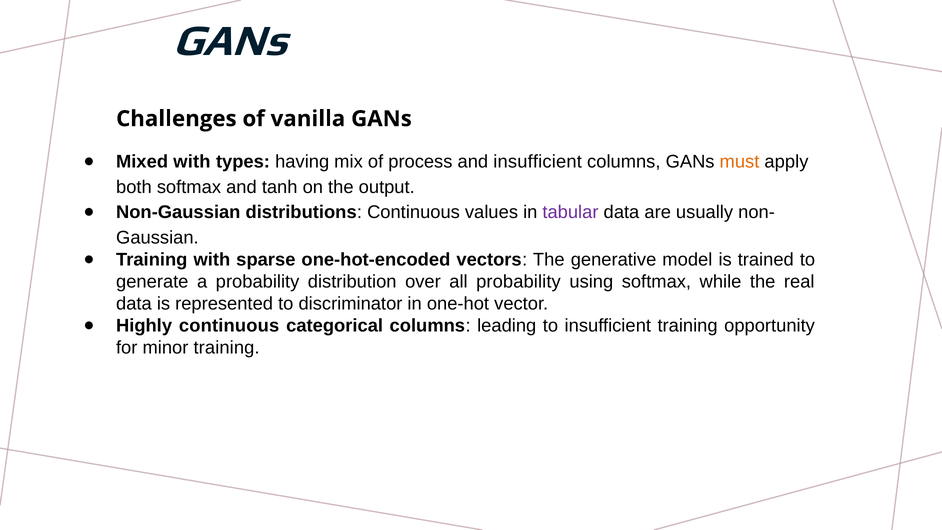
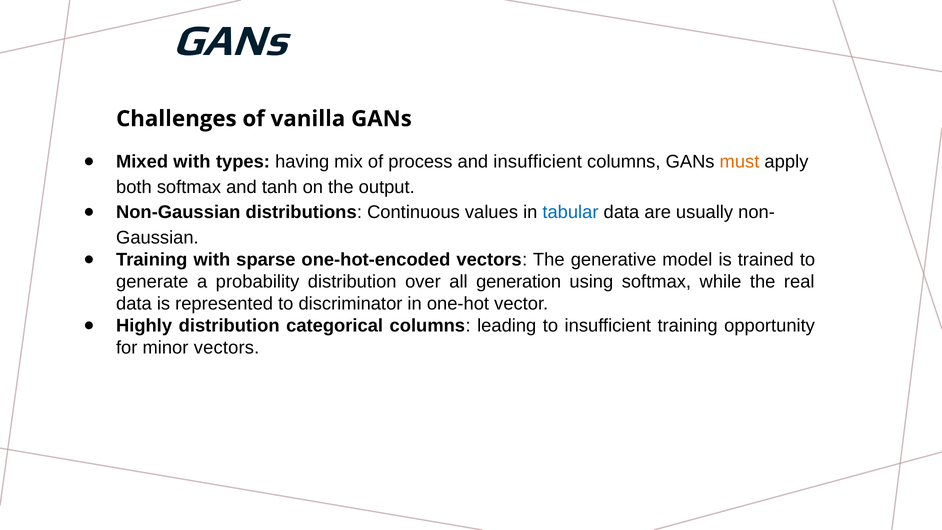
tabular colour: purple -> blue (570, 212)
all probability: probability -> generation (519, 282)
Highly continuous: continuous -> distribution (229, 326)
minor training: training -> vectors (227, 348)
